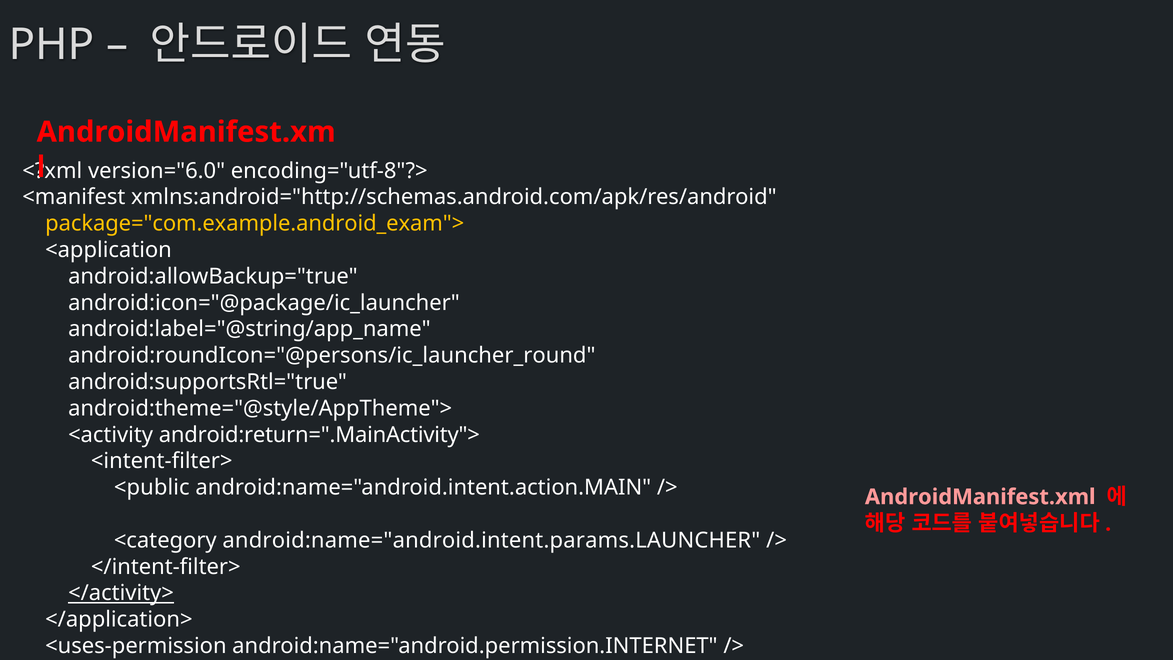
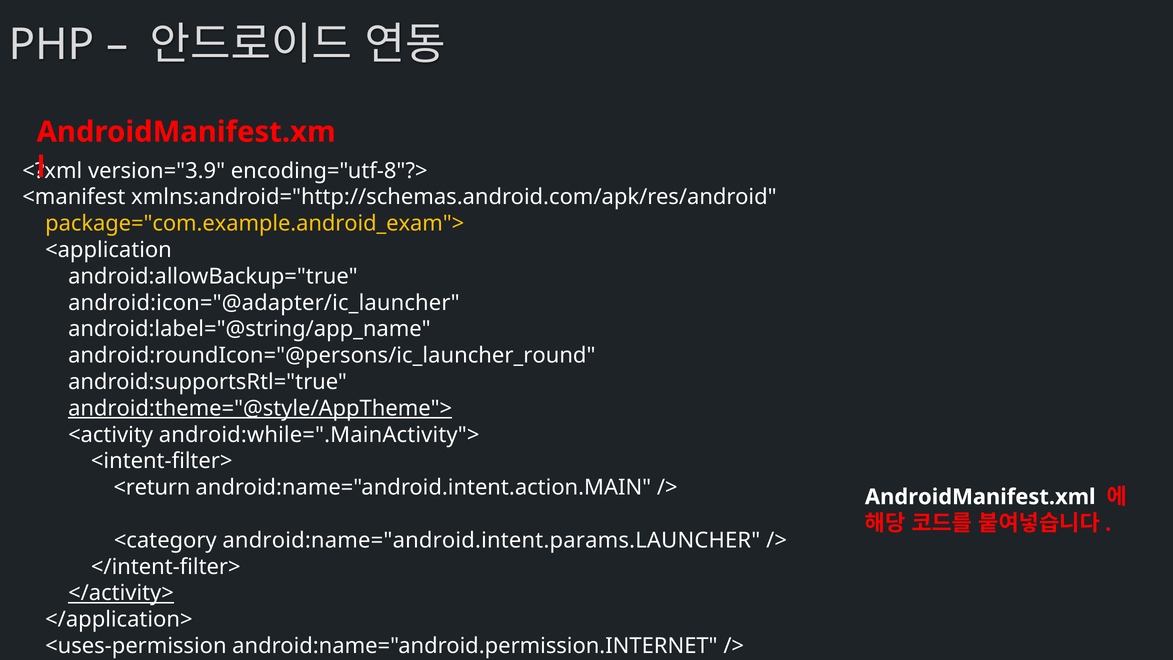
version="6.0: version="6.0 -> version="3.9 (157, 171)
android:icon="@package/ic_launcher: android:icon="@package/ic_launcher -> android:icon="@adapter/ic_launcher (264, 303)
android:theme="@style/AppTheme"> underline: none -> present (260, 408)
android:return=".MainActivity">: android:return=".MainActivity"> -> android:while=".MainActivity"> (319, 435)
<public: <public -> <return (152, 487)
AndroidManifest.xml colour: pink -> white (980, 497)
